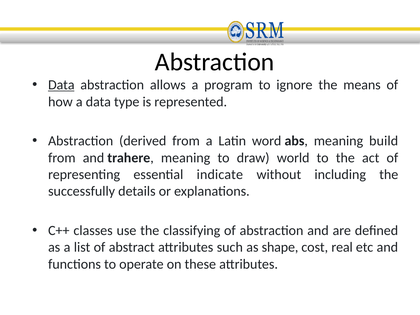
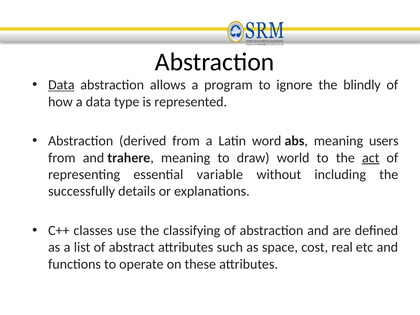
means: means -> blindly (362, 85)
build: build -> users (384, 141)
act underline: none -> present (371, 158)
indicate: indicate -> variable (220, 175)
shape: shape -> space (280, 247)
